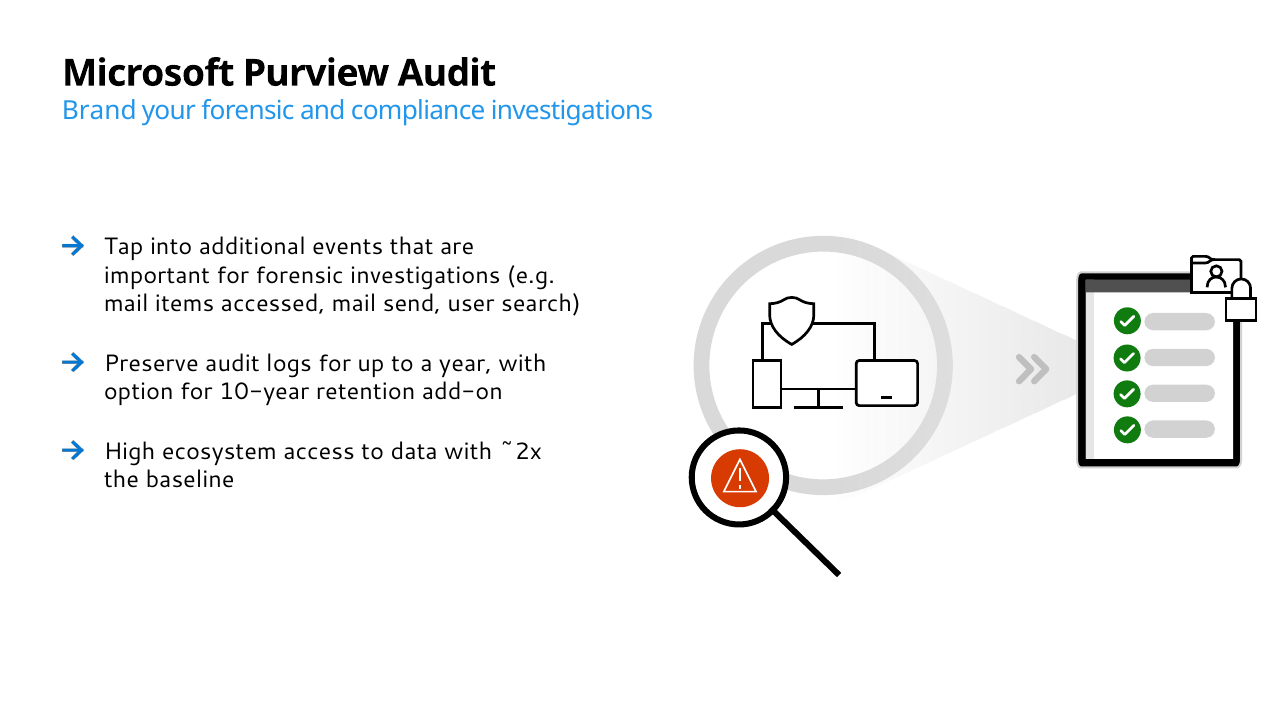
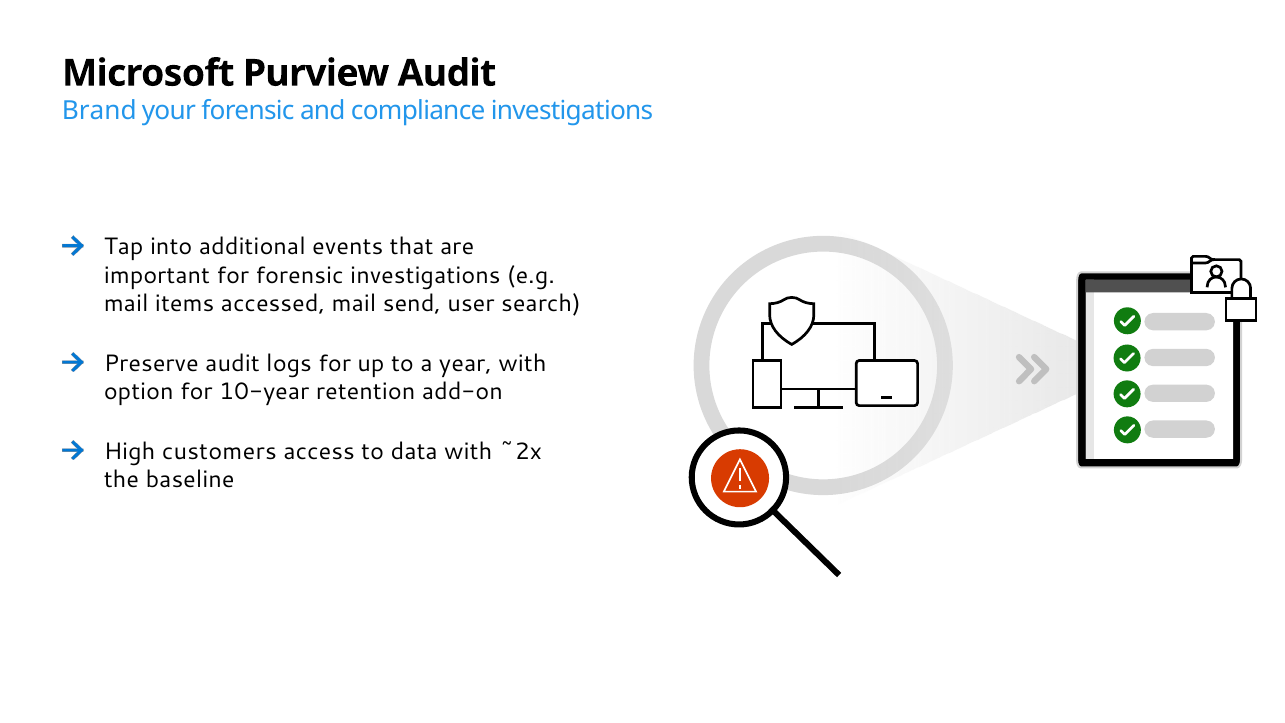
ecosystem: ecosystem -> customers (219, 452)
